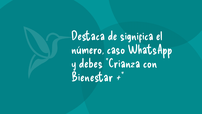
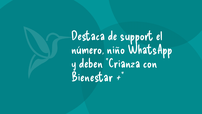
significa: significa -> support (137, 36)
caso: caso -> niño (116, 50)
debes: debes -> deben (91, 63)
